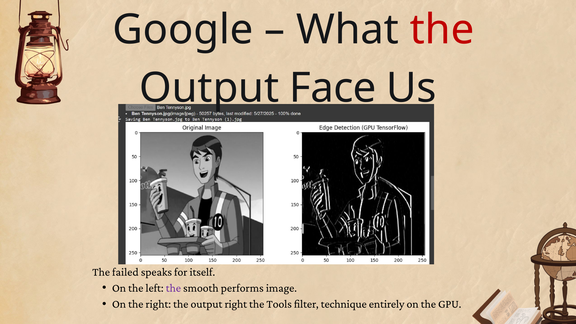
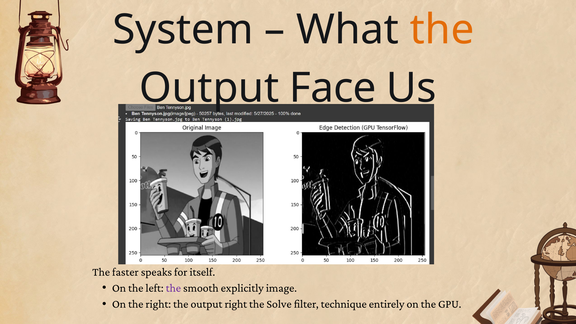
Google: Google -> System (183, 30)
the colour: red -> orange (442, 30)
failed: failed -> faster (125, 272)
performs: performs -> explicitly (242, 288)
Tools: Tools -> Solve (279, 304)
